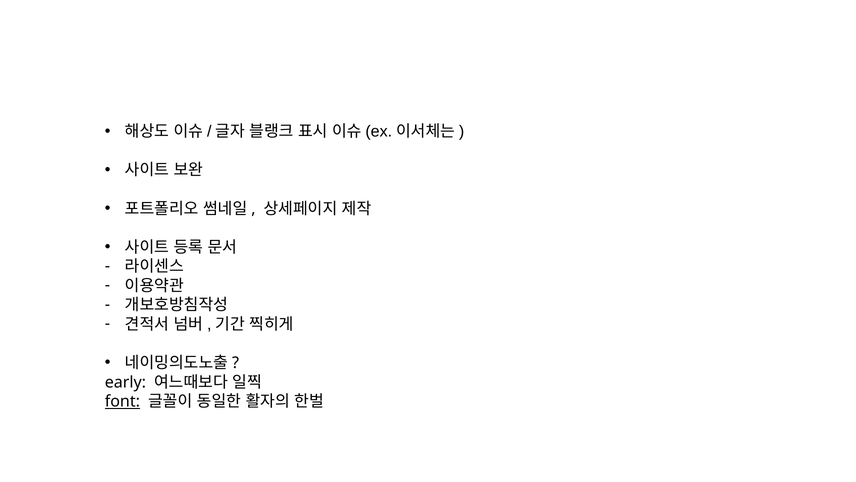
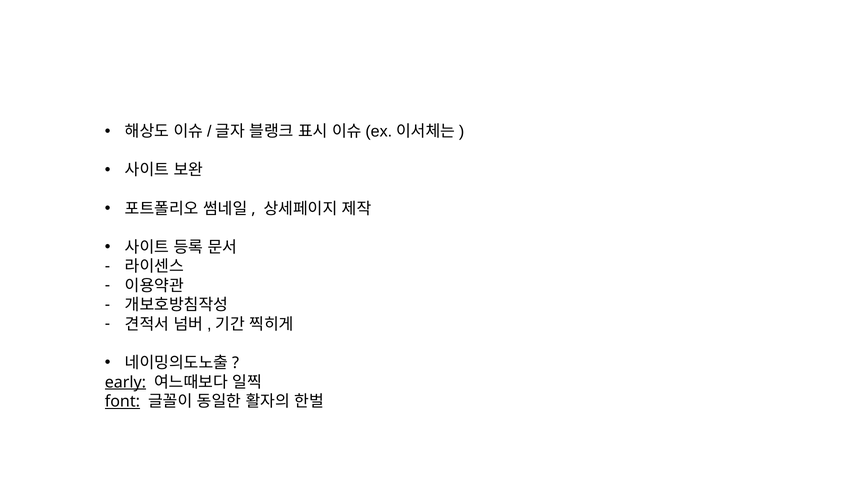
early underline: none -> present (125, 382)
